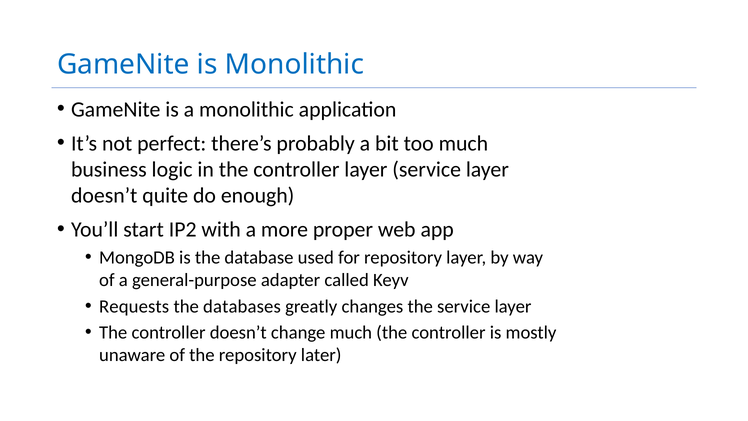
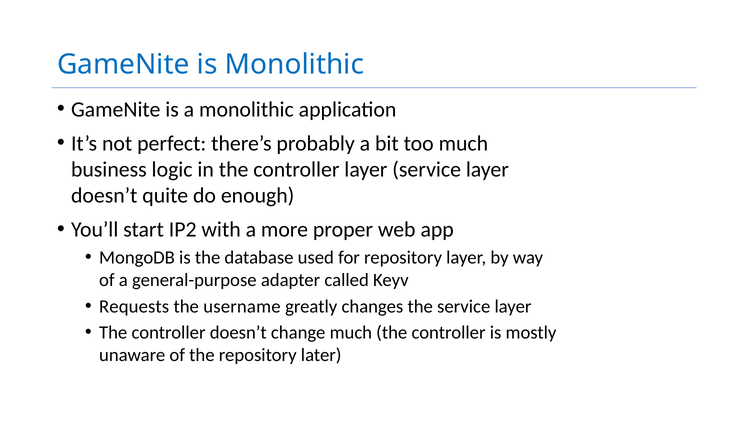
databases: databases -> username (242, 306)
